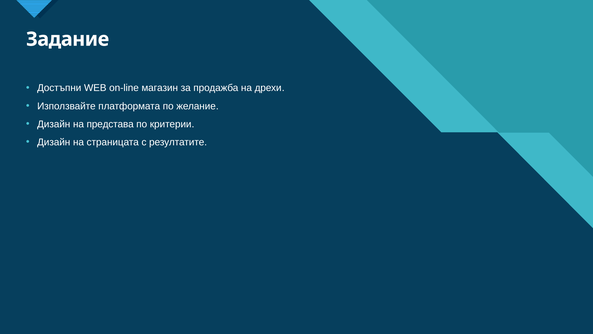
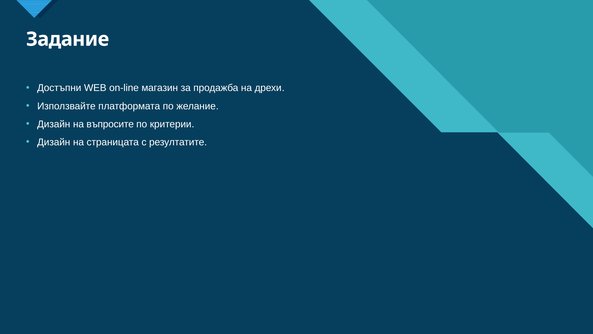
представа: представа -> въпросите (110, 124)
